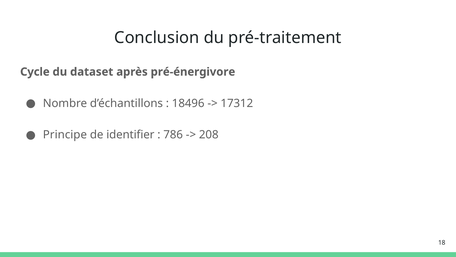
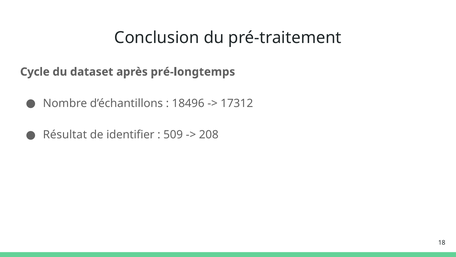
pré-énergivore: pré-énergivore -> pré-longtemps (193, 72)
Principe: Principe -> Résultat (65, 135)
786: 786 -> 509 (173, 135)
